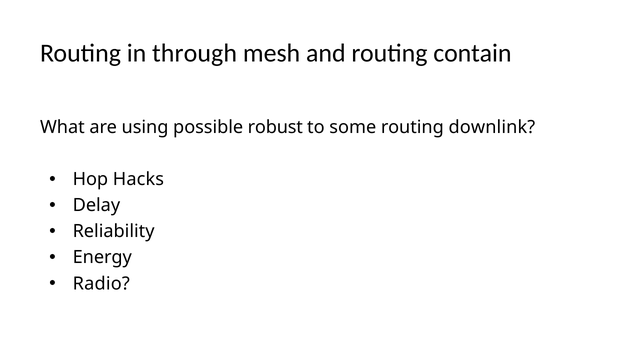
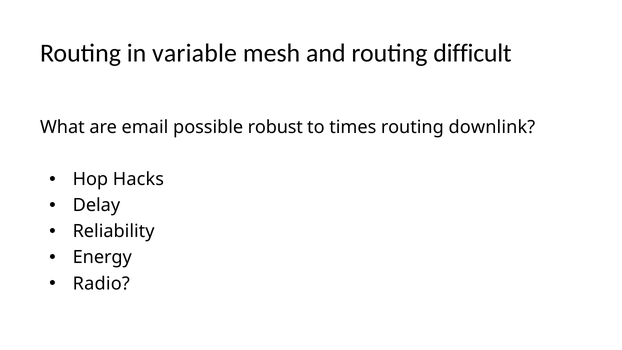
through: through -> variable (195, 53)
contain: contain -> difficult (472, 53)
using: using -> email (145, 127)
some: some -> times (353, 127)
